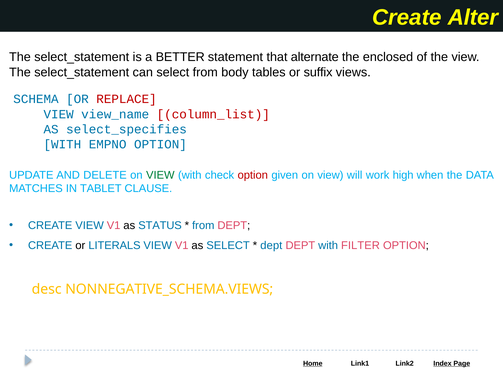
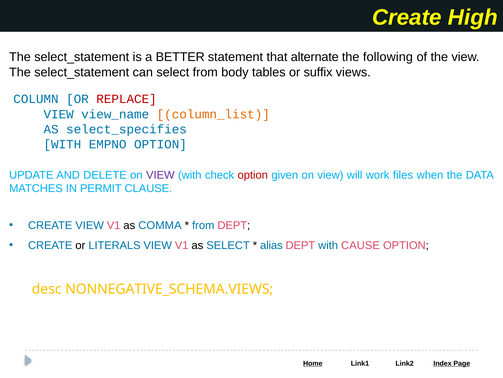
Alter: Alter -> High (473, 17)
enclosed: enclosed -> following (388, 57)
SCHEMA: SCHEMA -> COLUMN (36, 99)
column_list colour: red -> orange (213, 114)
VIEW colour: green -> purple (160, 175)
high: high -> files (403, 175)
TABLET: TABLET -> PERMIT (101, 188)
STATUS: STATUS -> COMMA (160, 225)
dept: dept -> alias (271, 245)
FILTER: FILTER -> CAUSE (360, 245)
